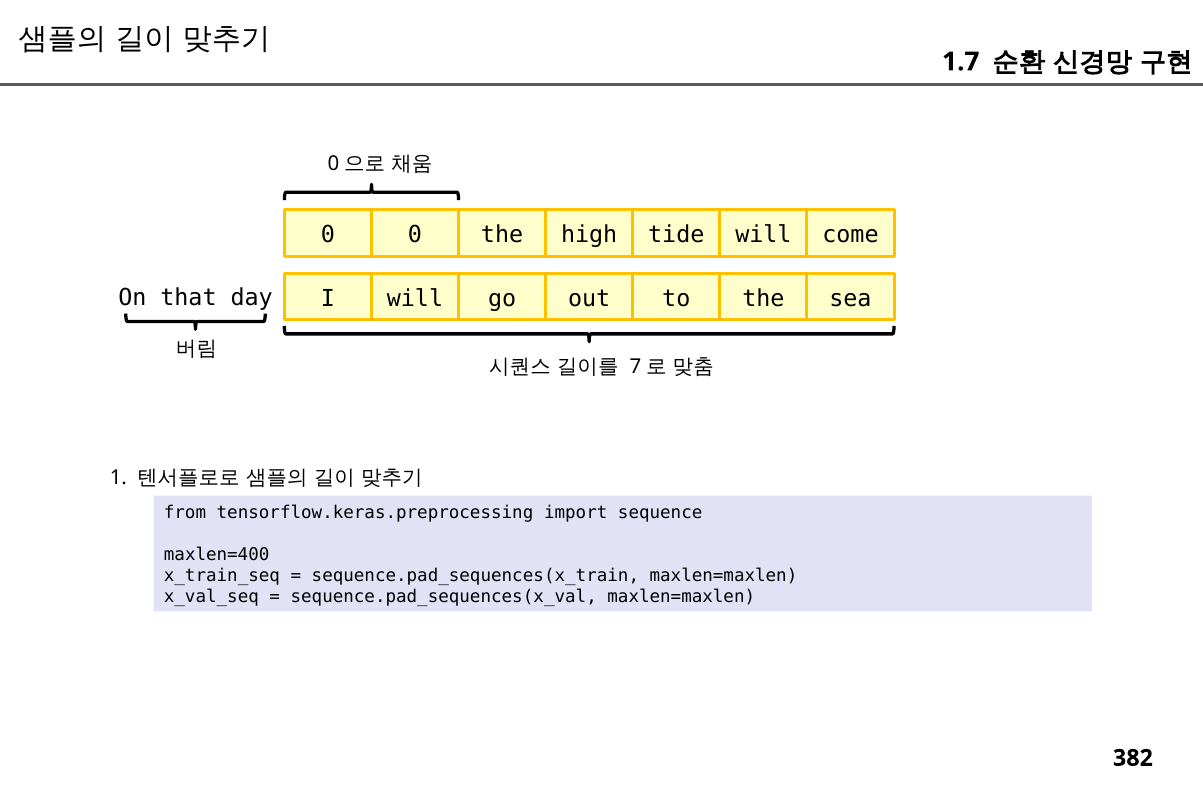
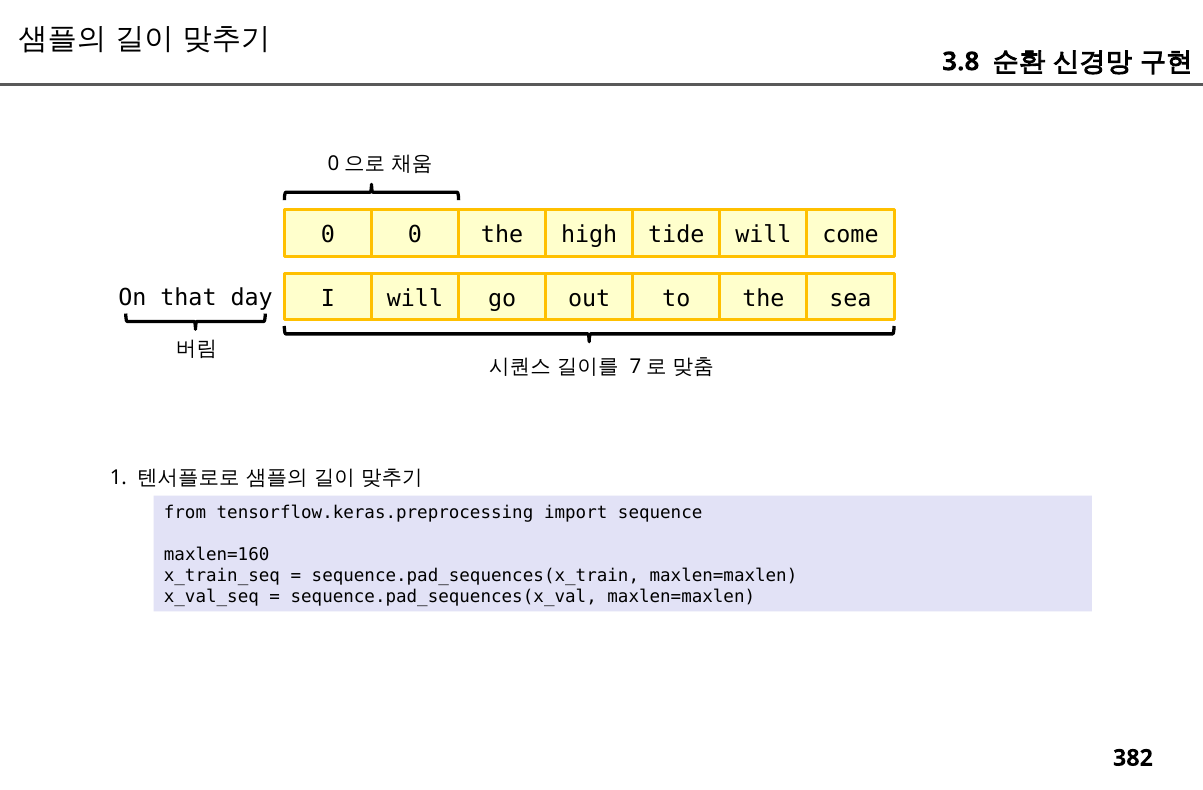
1.7: 1.7 -> 3.8 (961, 62)
maxlen=400: maxlen=400 -> maxlen=160 (217, 555)
